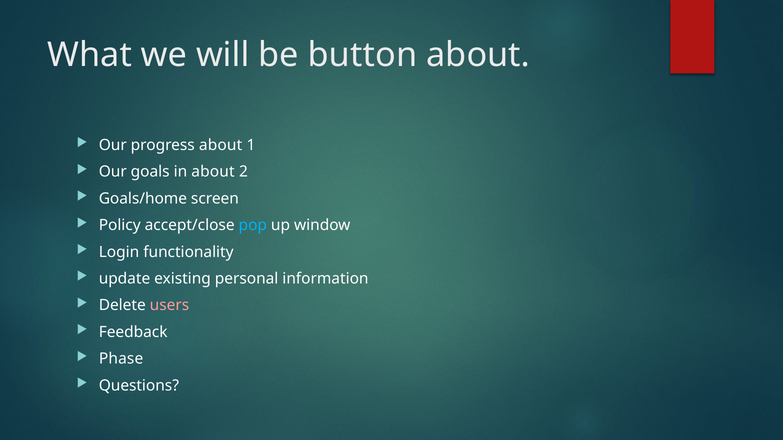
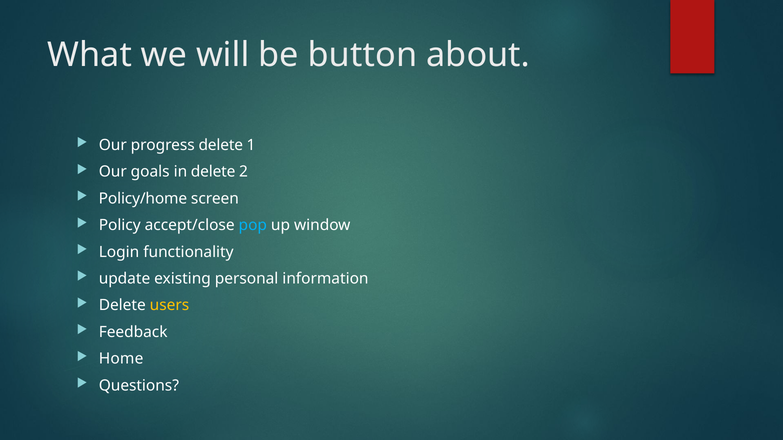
progress about: about -> delete (221, 145)
in about: about -> delete (213, 172)
Goals/home: Goals/home -> Policy/home (143, 199)
users colour: pink -> yellow (169, 306)
Phase: Phase -> Home (121, 359)
